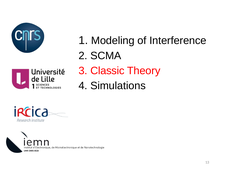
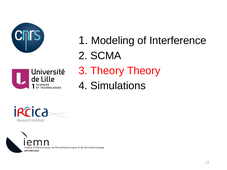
Classic: Classic -> Theory (107, 71)
